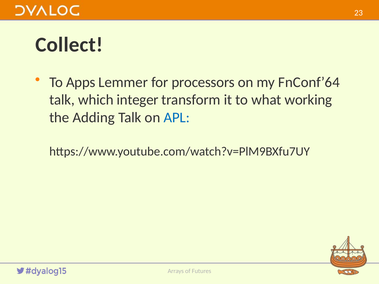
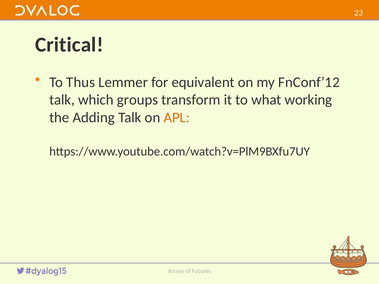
Collect: Collect -> Critical (69, 45)
Apps: Apps -> Thus (81, 82)
processors: processors -> equivalent (203, 82)
FnConf’64: FnConf’64 -> FnConf’12 (309, 82)
integer: integer -> groups (138, 100)
APL colour: blue -> orange (177, 118)
